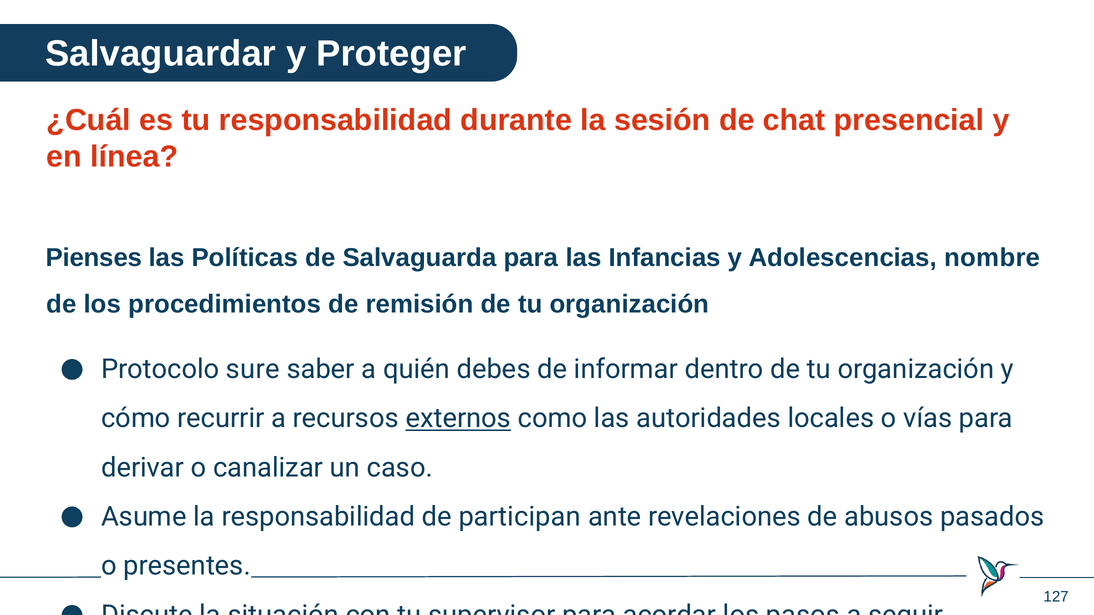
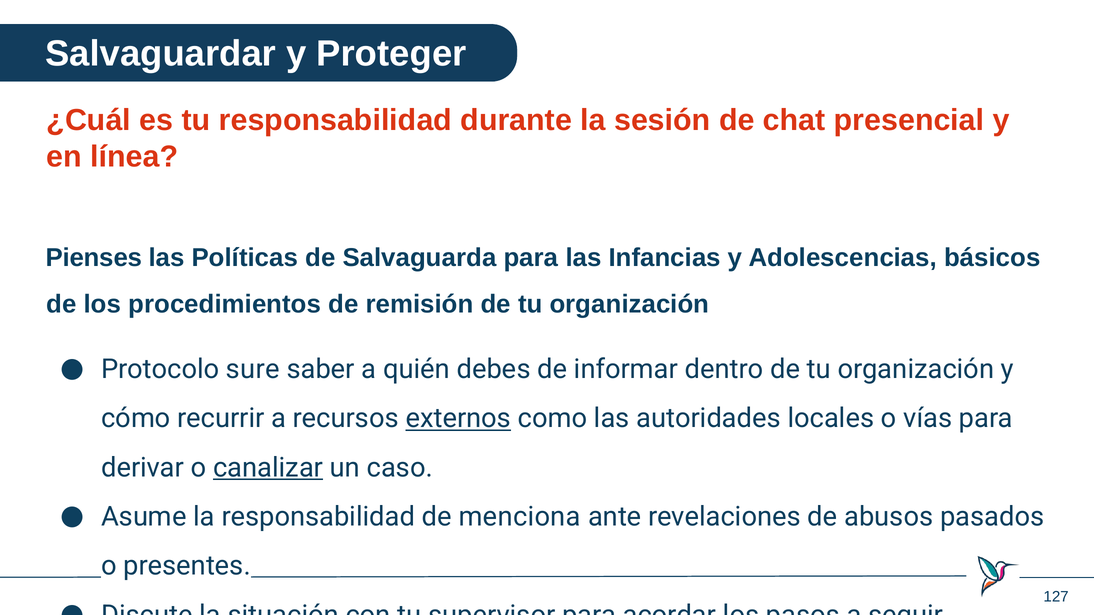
nombre: nombre -> básicos (992, 258)
canalizar underline: none -> present (268, 468)
participan: participan -> menciona (520, 517)
